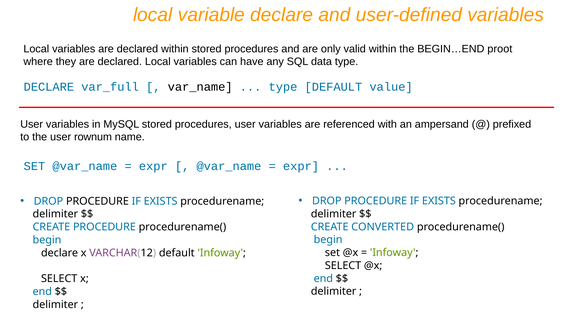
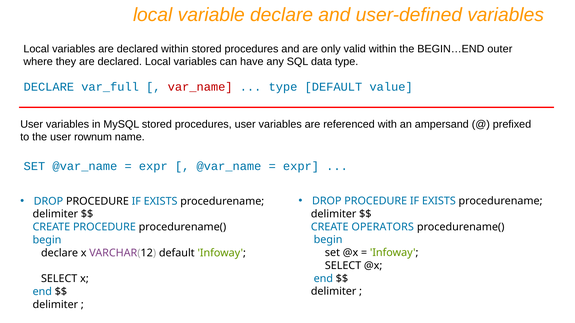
proot: proot -> outer (500, 49)
var_name colour: black -> red (200, 87)
CONVERTED: CONVERTED -> OPERATORS (383, 227)
